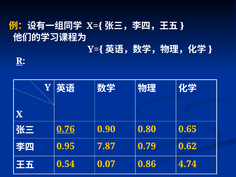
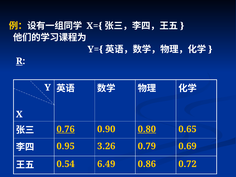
0.80 underline: none -> present (147, 129)
7.87: 7.87 -> 3.26 (106, 146)
0.62: 0.62 -> 0.69 (187, 146)
0.07: 0.07 -> 6.49 (106, 164)
4.74: 4.74 -> 0.72 (187, 164)
